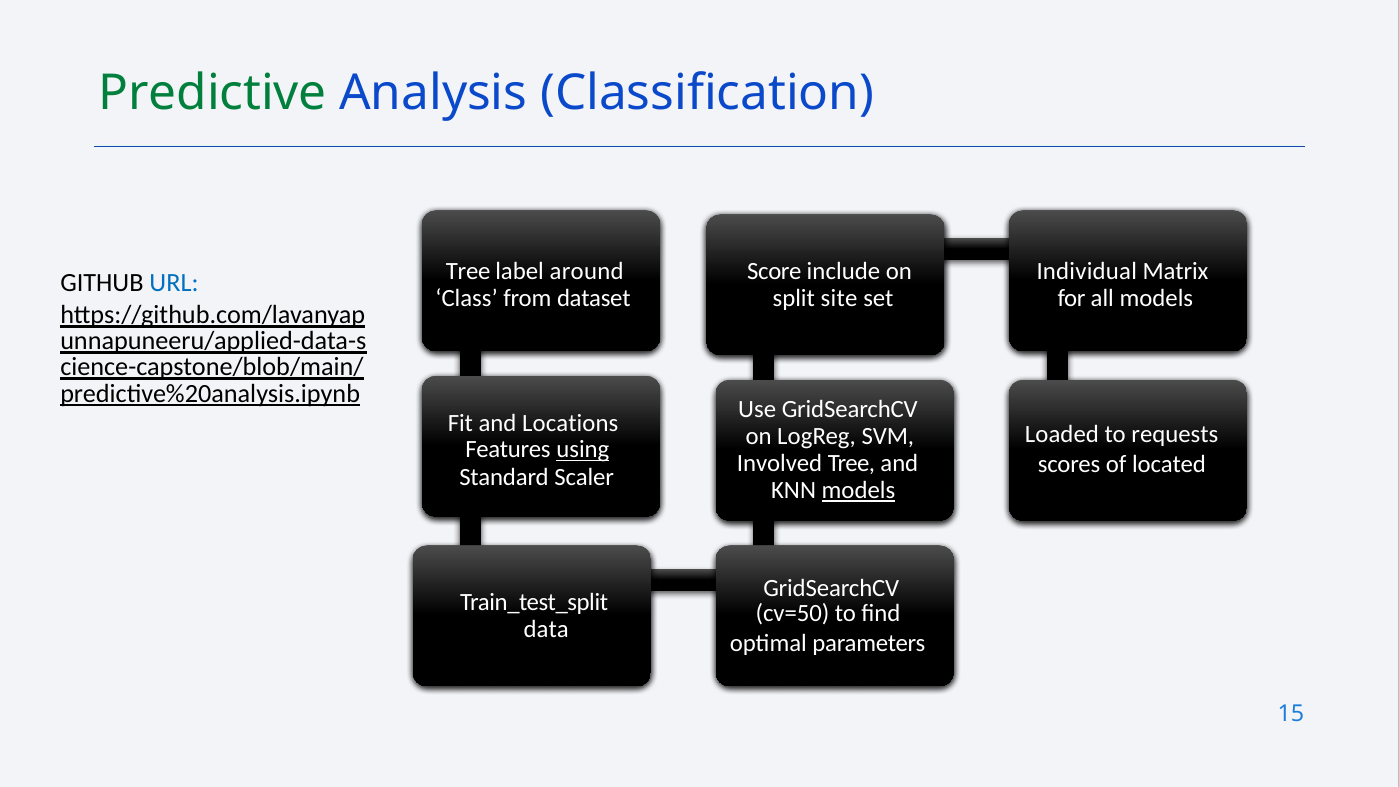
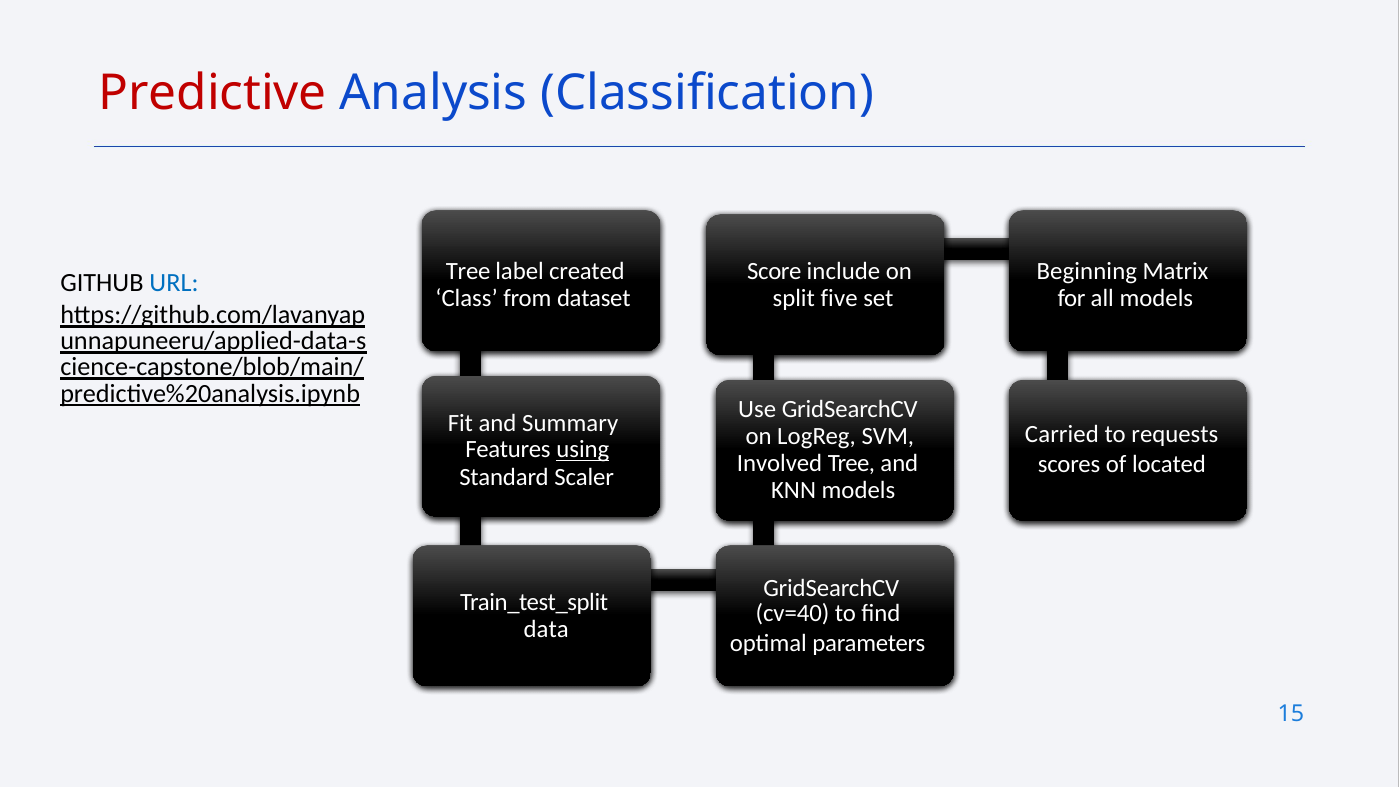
Predictive colour: green -> red (213, 93)
around: around -> created (587, 271)
Individual: Individual -> Beginning (1087, 271)
site: site -> five (839, 298)
Locations: Locations -> Summary (570, 423)
Loaded: Loaded -> Carried (1062, 435)
models underline: present -> none (858, 491)
cv=50: cv=50 -> cv=40 (792, 614)
